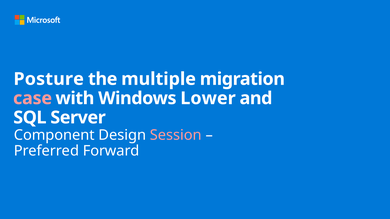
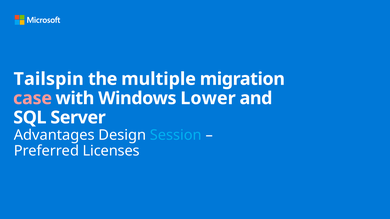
Posture: Posture -> Tailspin (49, 79)
Component: Component -> Advantages (54, 135)
Session colour: pink -> light blue (176, 135)
Forward: Forward -> Licenses (111, 151)
